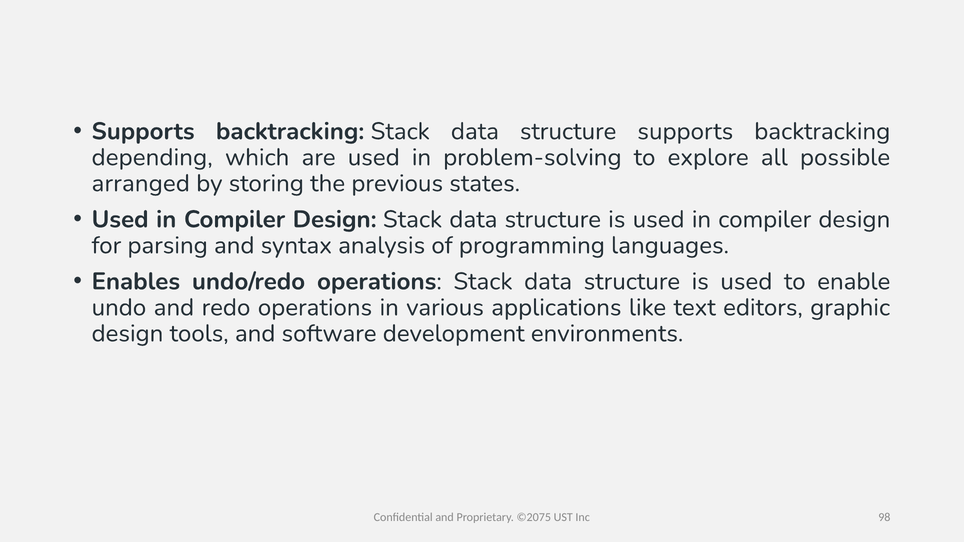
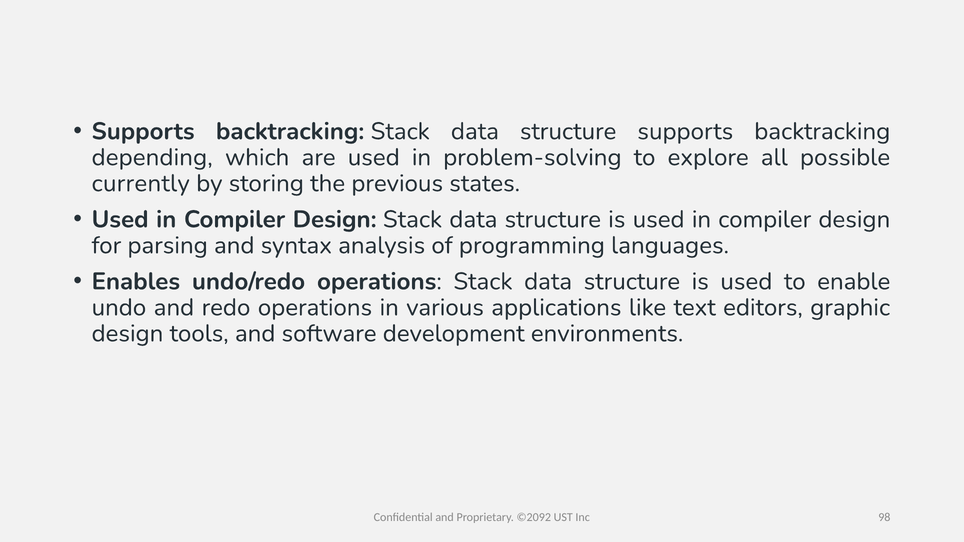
arranged: arranged -> currently (141, 183)
©2075: ©2075 -> ©2092 (534, 518)
